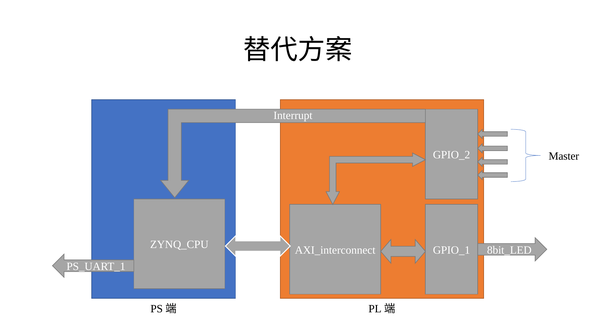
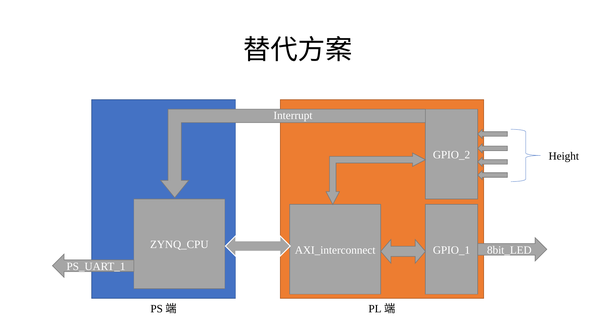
Master: Master -> Height (564, 156)
